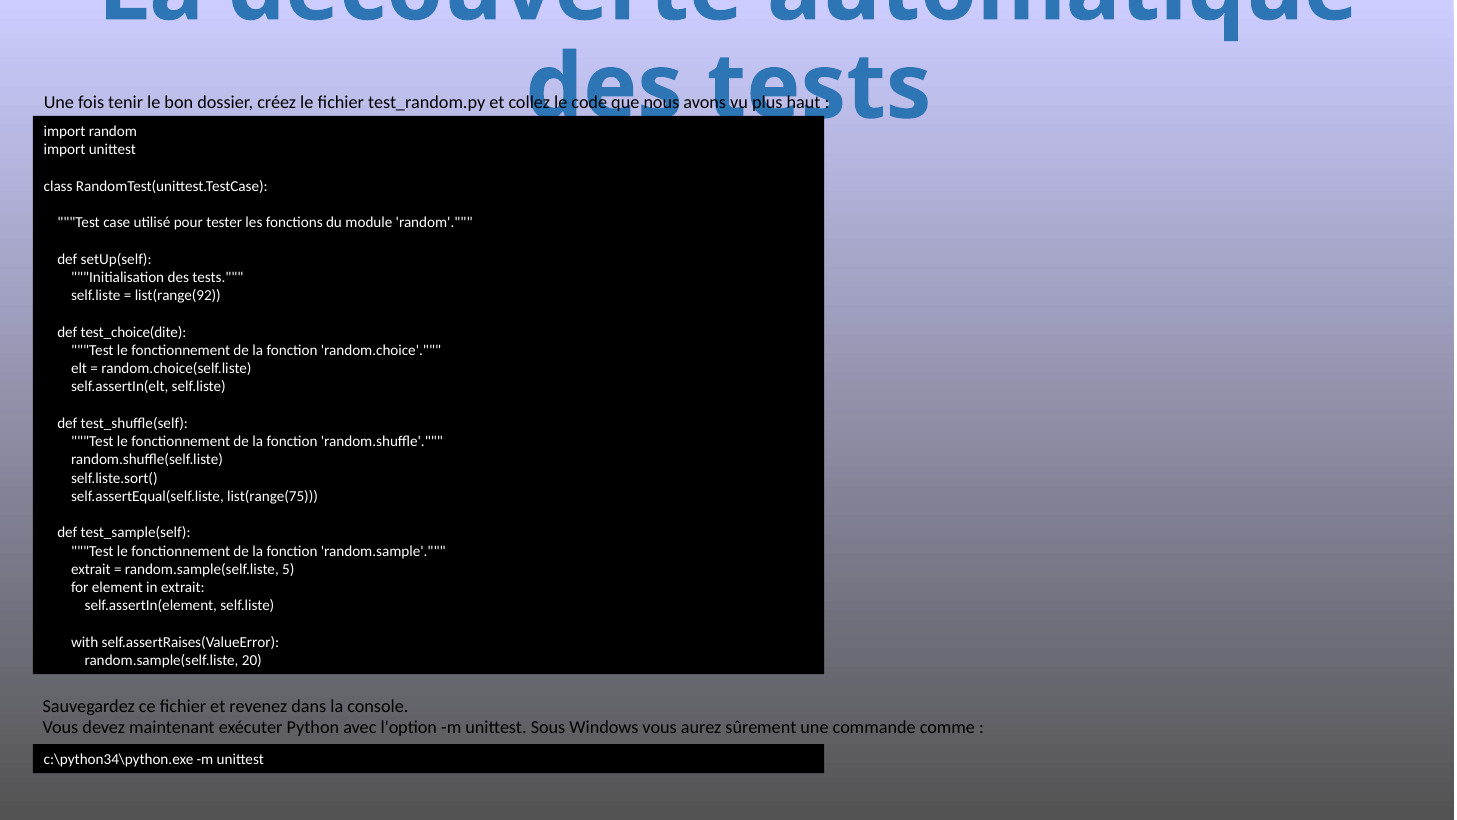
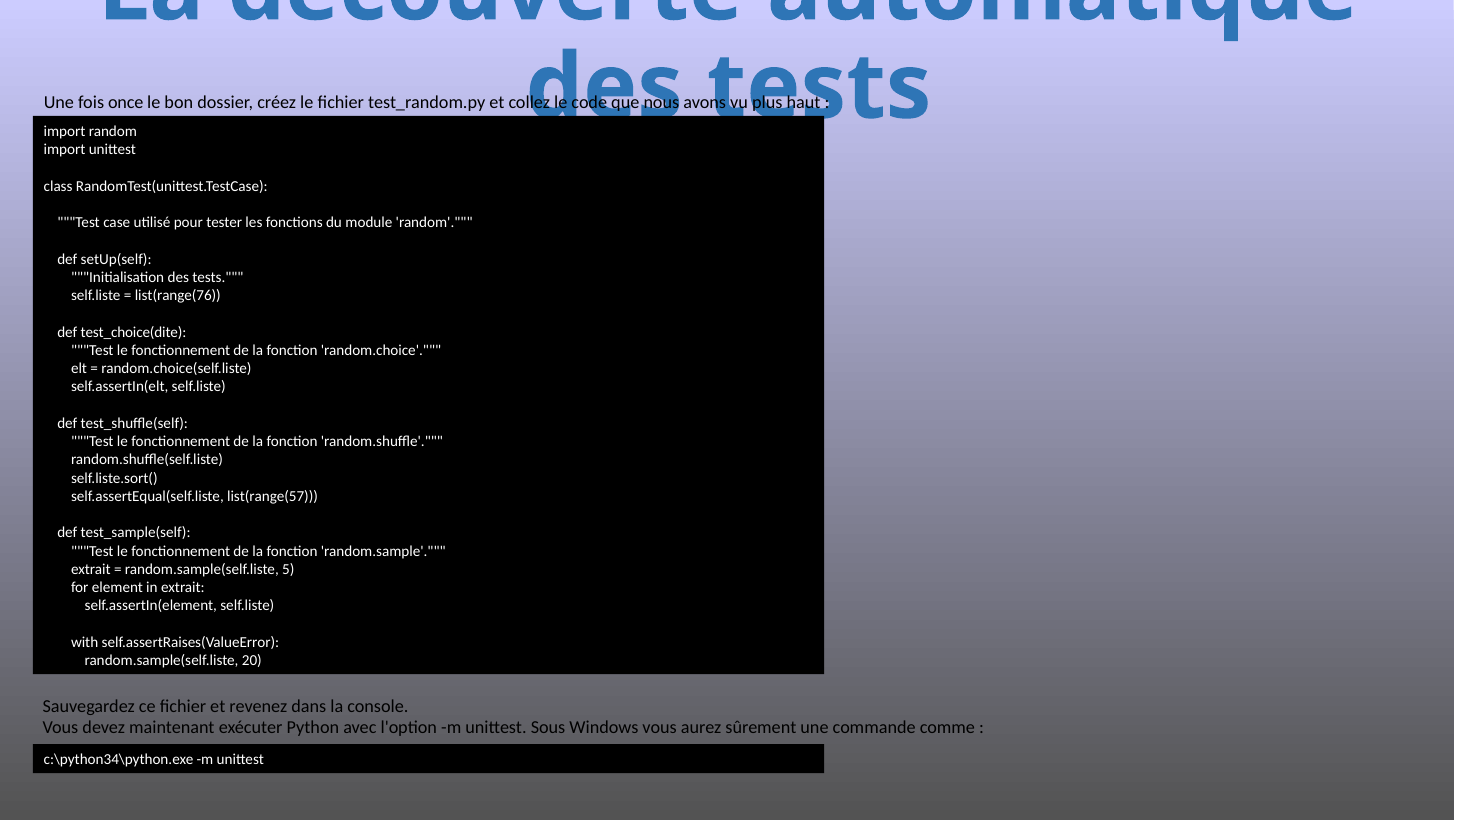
tenir: tenir -> once (126, 102)
list(range(92: list(range(92 -> list(range(76 (178, 296)
list(range(75: list(range(75 -> list(range(57 (273, 496)
